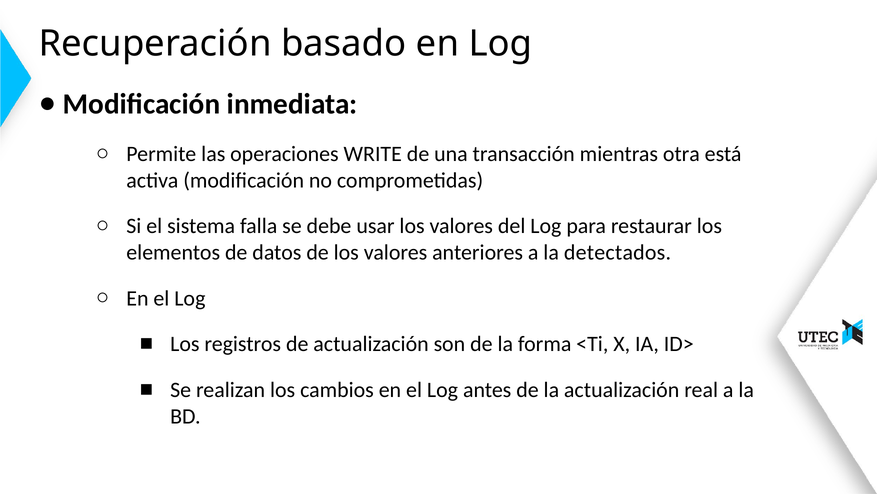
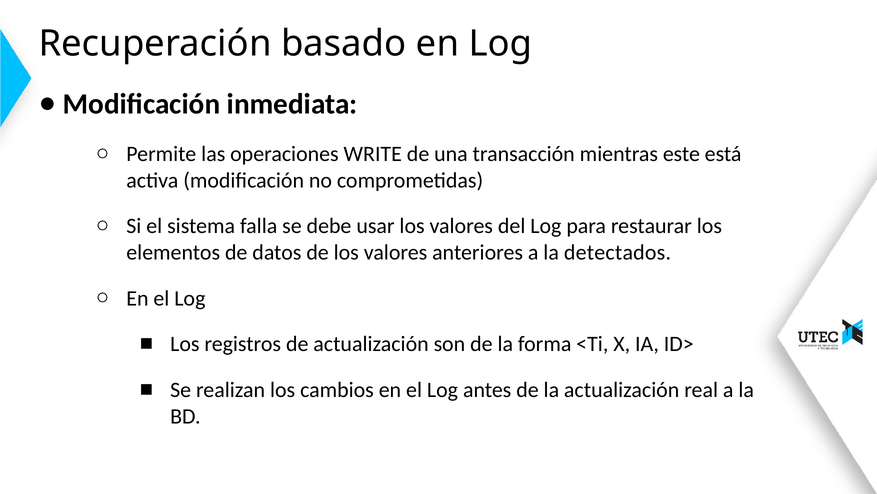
otra: otra -> este (681, 154)
